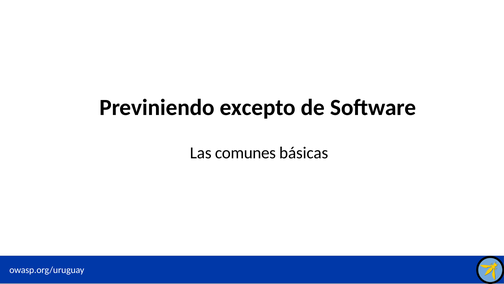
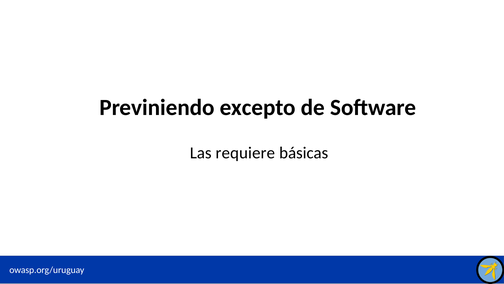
comunes: comunes -> requiere (245, 153)
